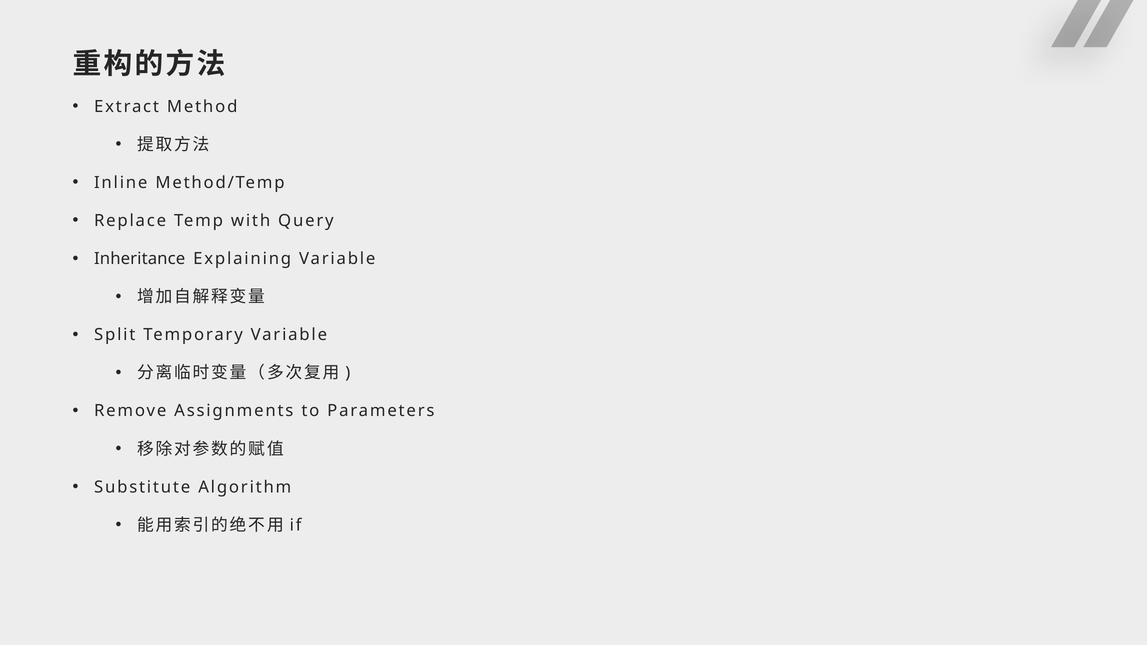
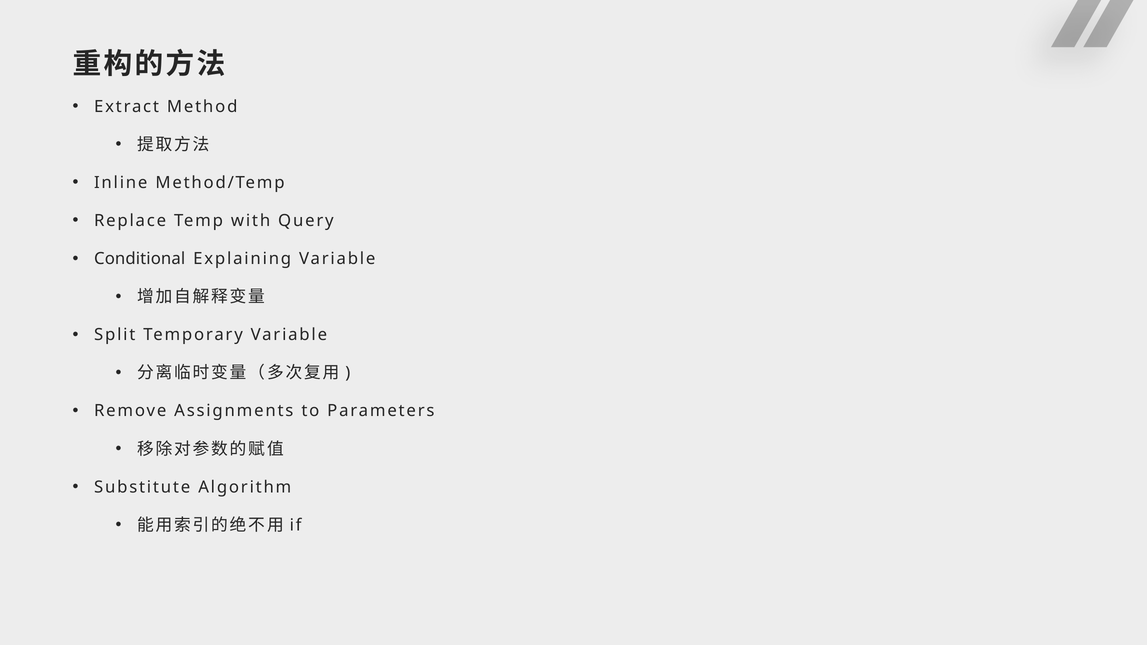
Inheritance: Inheritance -> Conditional (140, 259)
